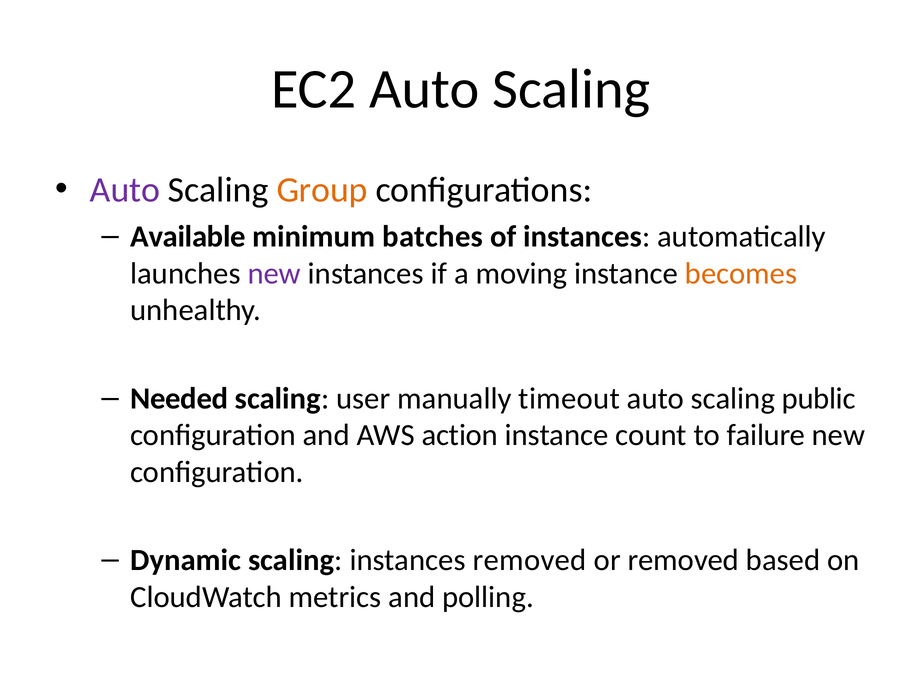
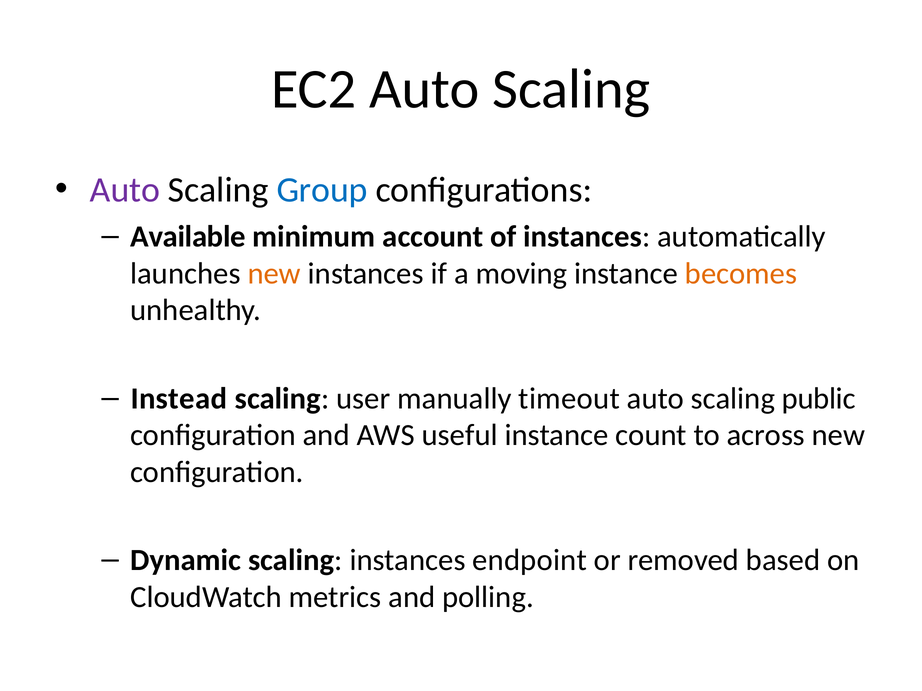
Group colour: orange -> blue (322, 190)
batches: batches -> account (433, 237)
new colour: purple -> orange (274, 274)
Needed: Needed -> Instead (179, 399)
action: action -> useful (460, 436)
failure: failure -> across (766, 436)
instances removed: removed -> endpoint (530, 561)
